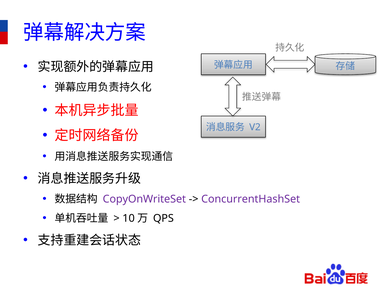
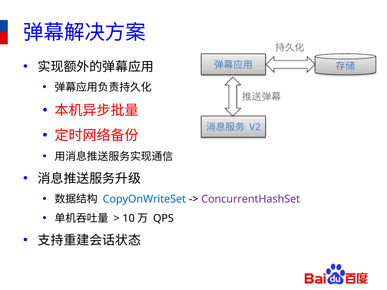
CopyOnWriteSet colour: purple -> blue (144, 199)
